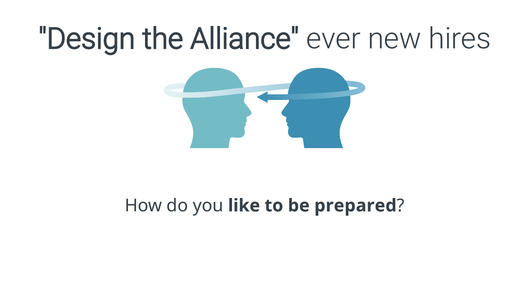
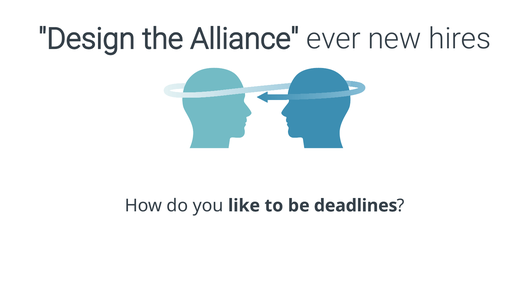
prepared: prepared -> deadlines (356, 206)
